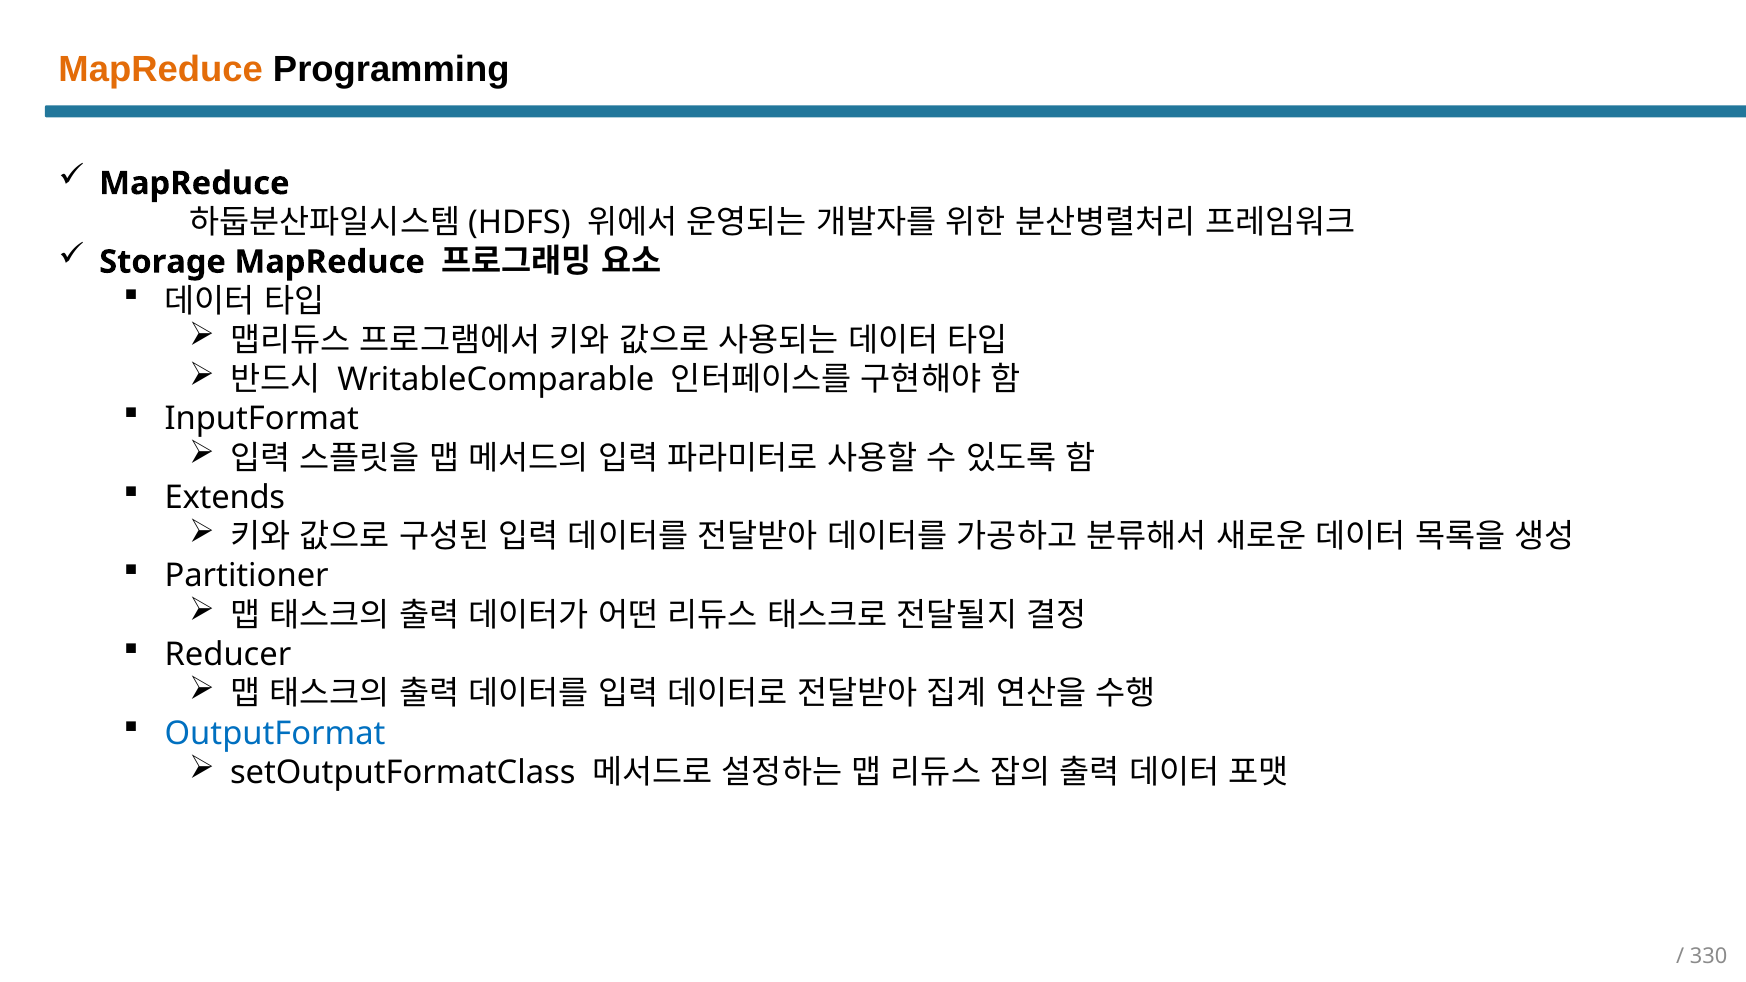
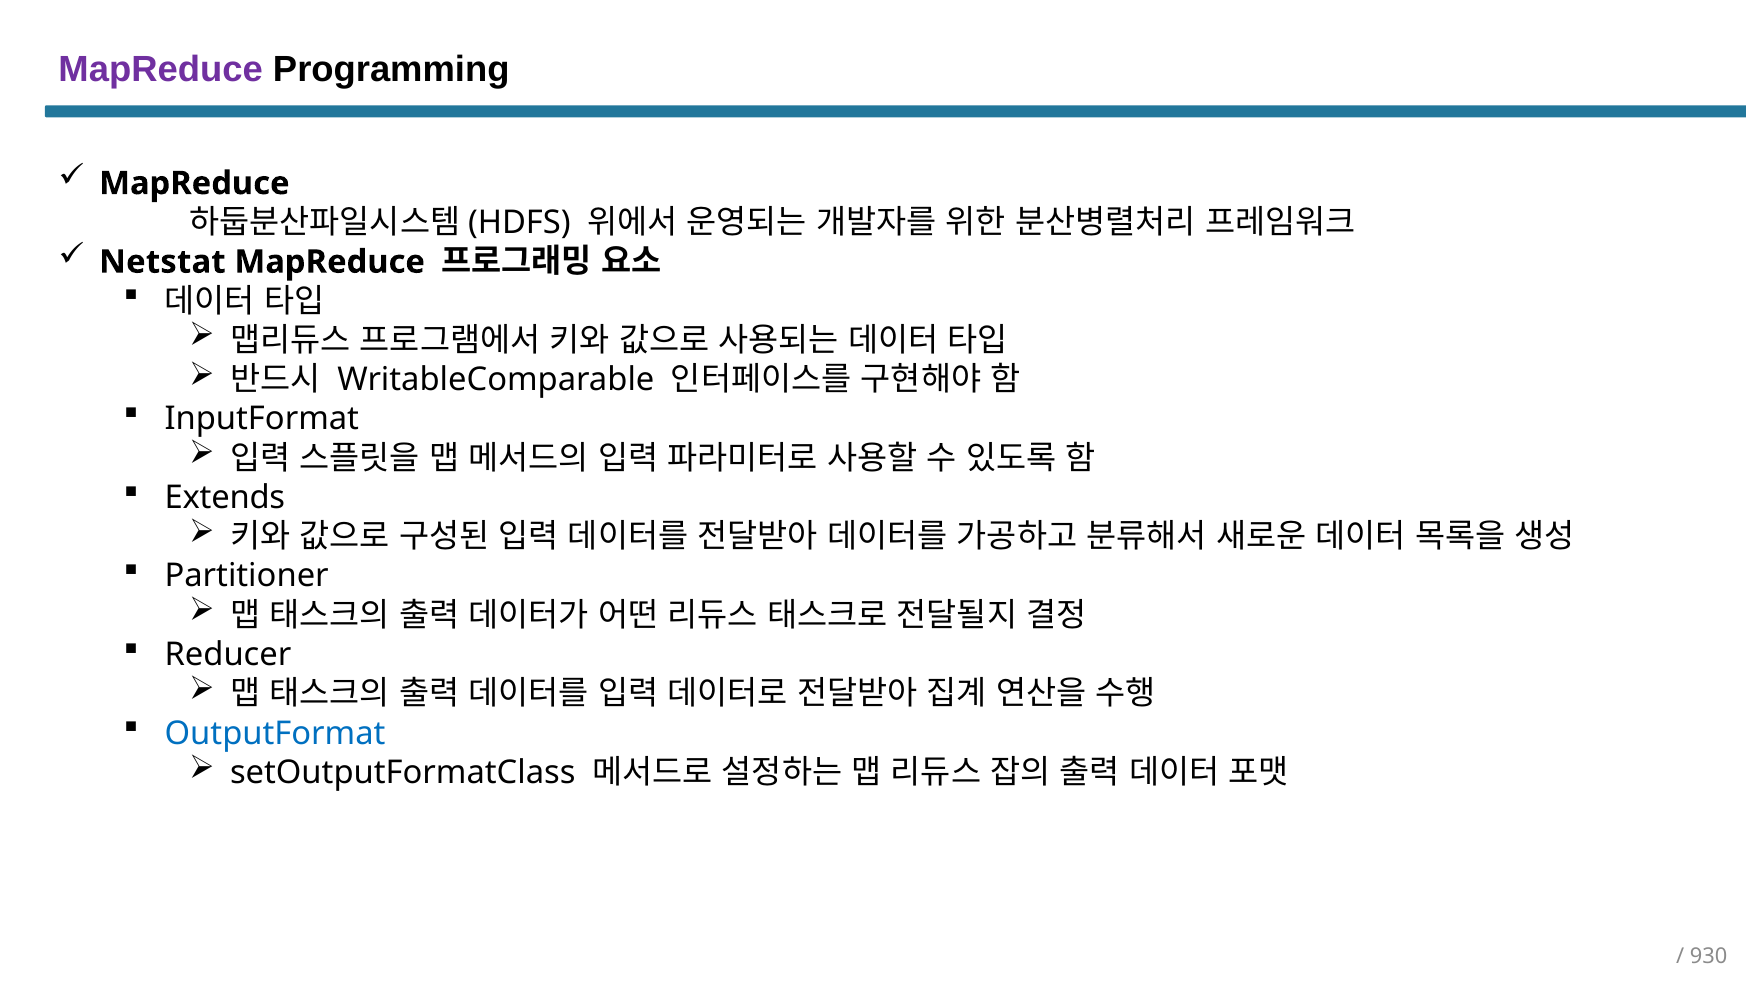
MapReduce colour: orange -> purple (161, 70)
Storage: Storage -> Netstat (162, 262)
330: 330 -> 930 (1709, 957)
